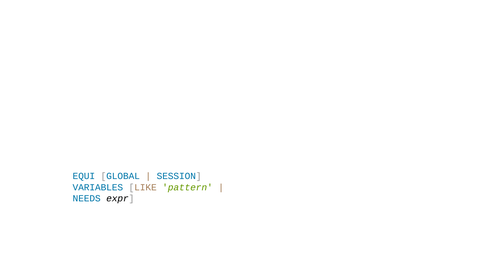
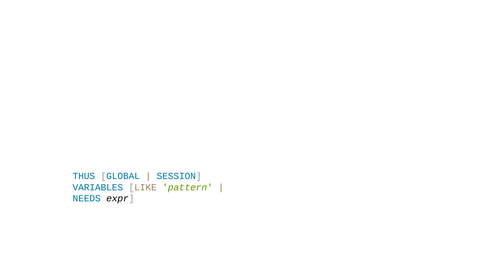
EQUI: EQUI -> THUS (84, 176)
